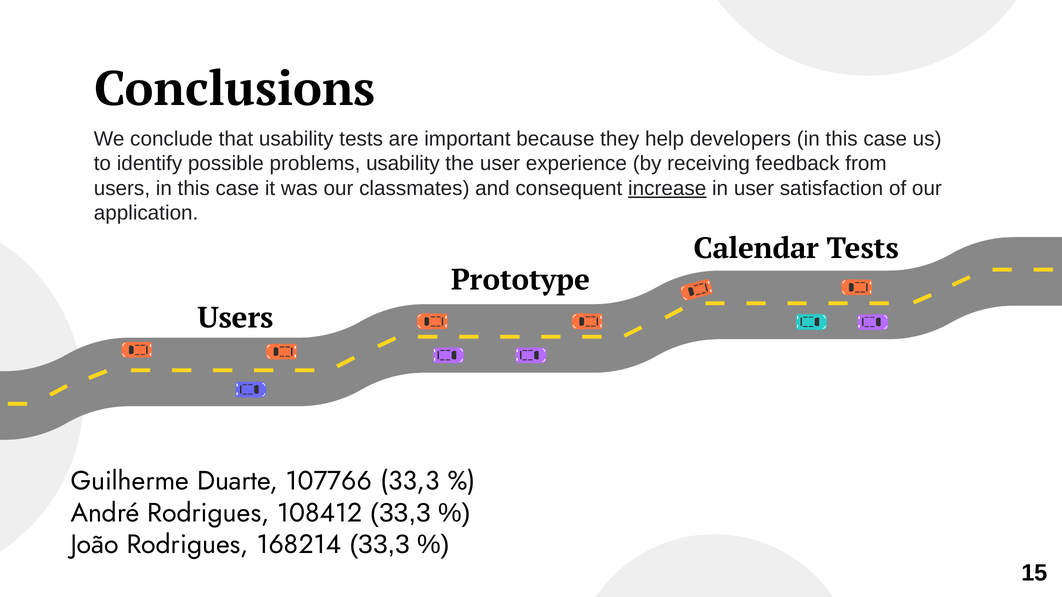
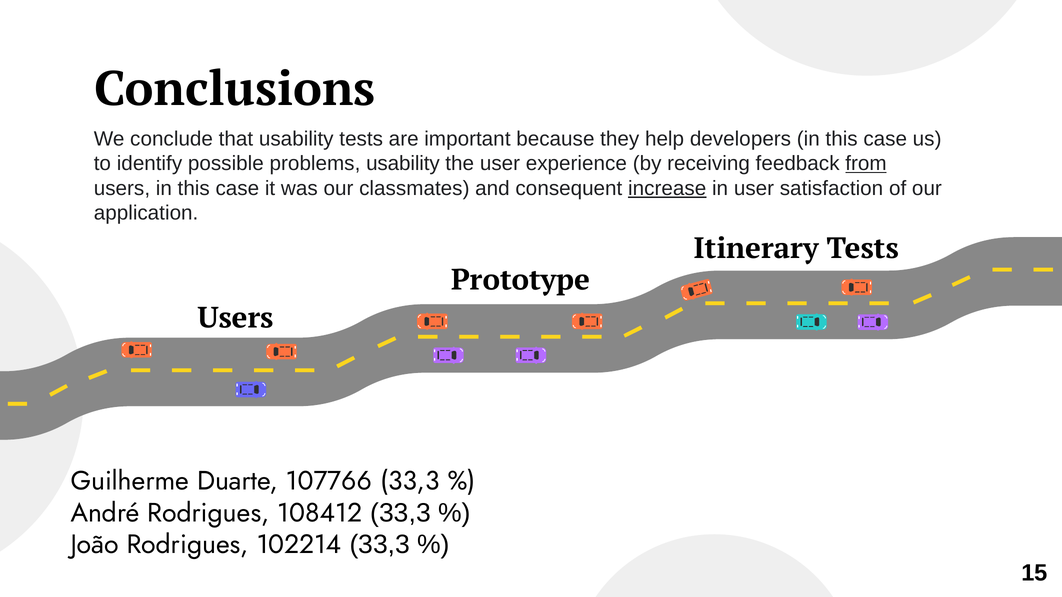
from underline: none -> present (866, 164)
Calendar: Calendar -> Itinerary (756, 249)
168214: 168214 -> 102214 (299, 545)
